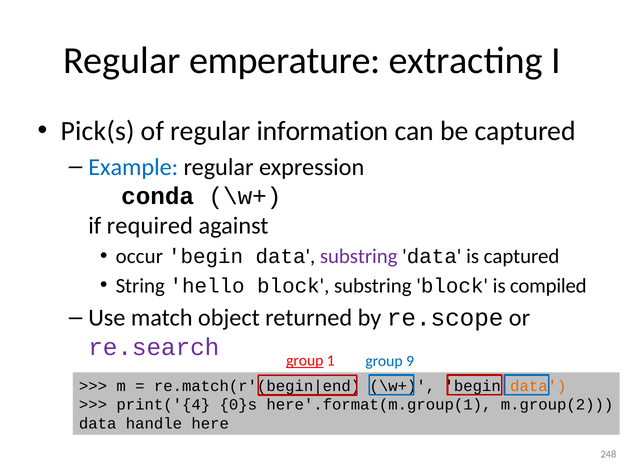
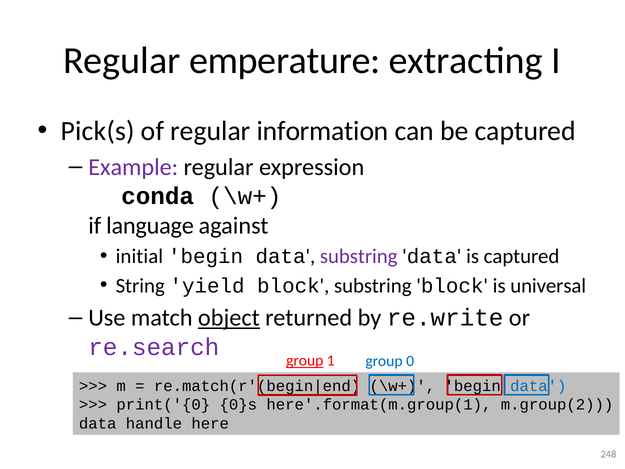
Example colour: blue -> purple (133, 167)
required: required -> language (150, 225)
occur: occur -> initial (139, 256)
hello: hello -> yield (207, 286)
compiled: compiled -> universal (548, 286)
object underline: none -> present (229, 318)
re.scope: re.scope -> re.write (445, 318)
9: 9 -> 0 (410, 361)
data colour: orange -> blue (538, 386)
print('{4: print('{4 -> print('{0 (163, 404)
